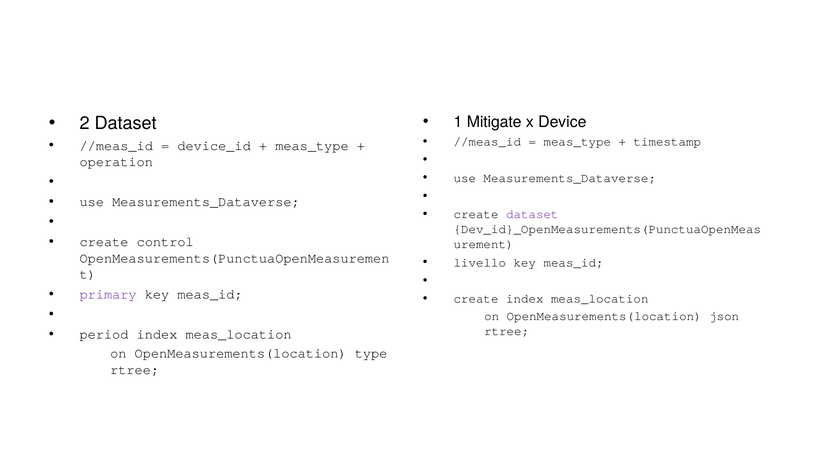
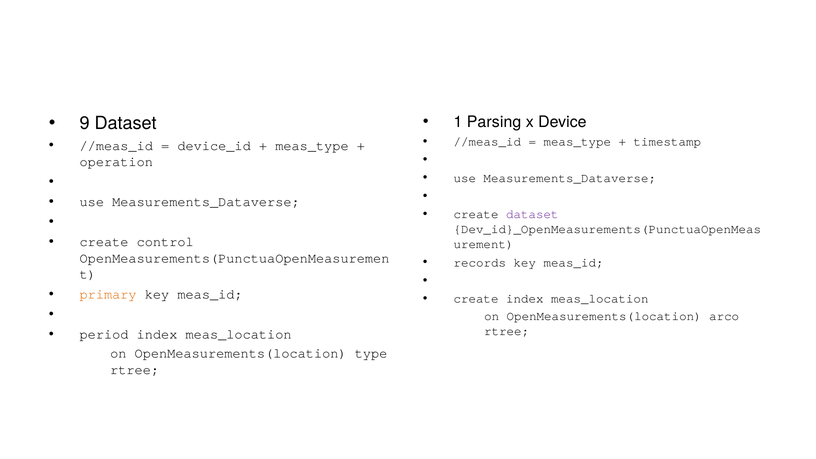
Mitigate: Mitigate -> Parsing (494, 122)
2: 2 -> 9 (85, 123)
livello: livello -> records (480, 262)
primary colour: purple -> orange (108, 294)
json: json -> arco (724, 316)
